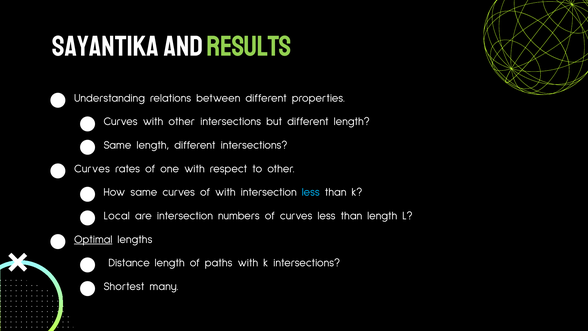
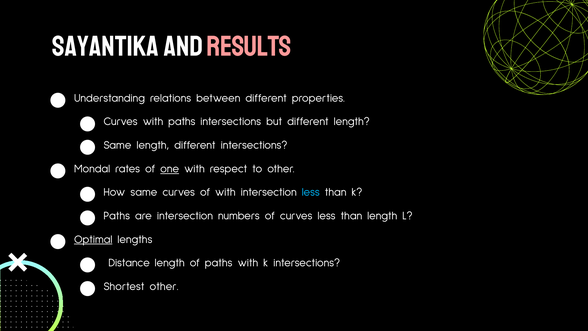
REsults colour: light green -> pink (249, 46)
with other: other -> paths (182, 121)
Curves: Curves -> Mondal (92, 169)
one underline: none -> present (170, 169)
Local: Local -> Paths (117, 216)
Shortest many: many -> other (164, 286)
